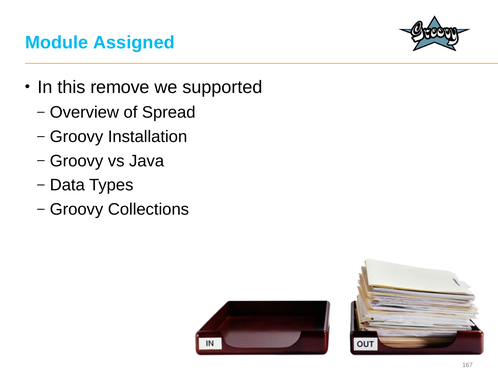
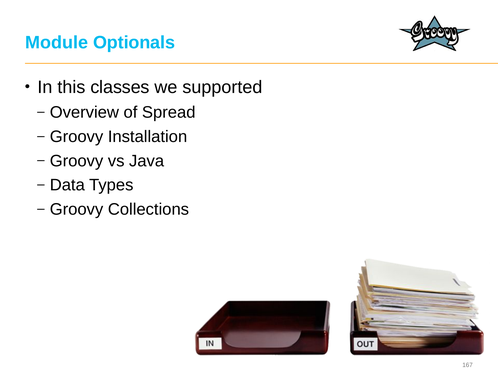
Assigned: Assigned -> Optionals (134, 43)
remove: remove -> classes (120, 87)
